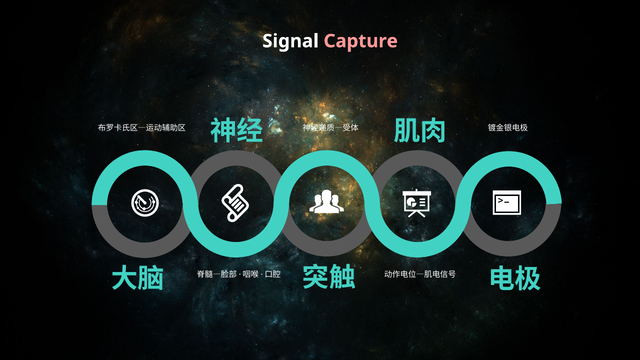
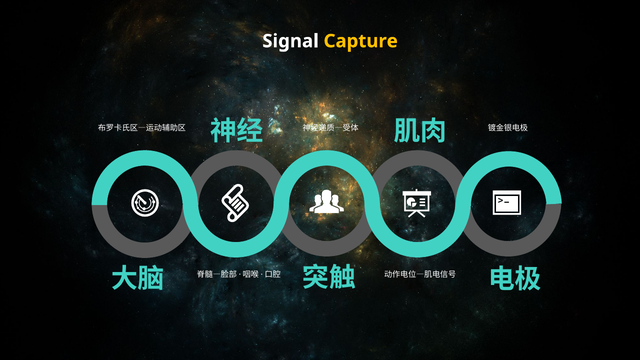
Capture colour: pink -> yellow (361, 41)
